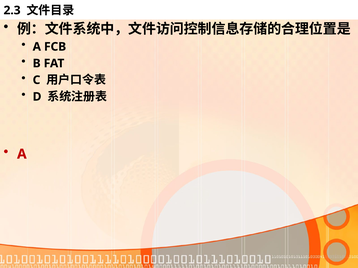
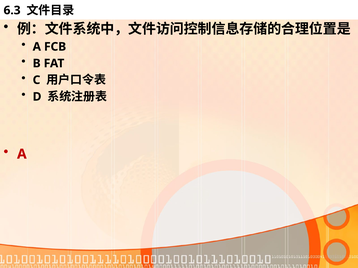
2.3: 2.3 -> 6.3 (12, 10)
